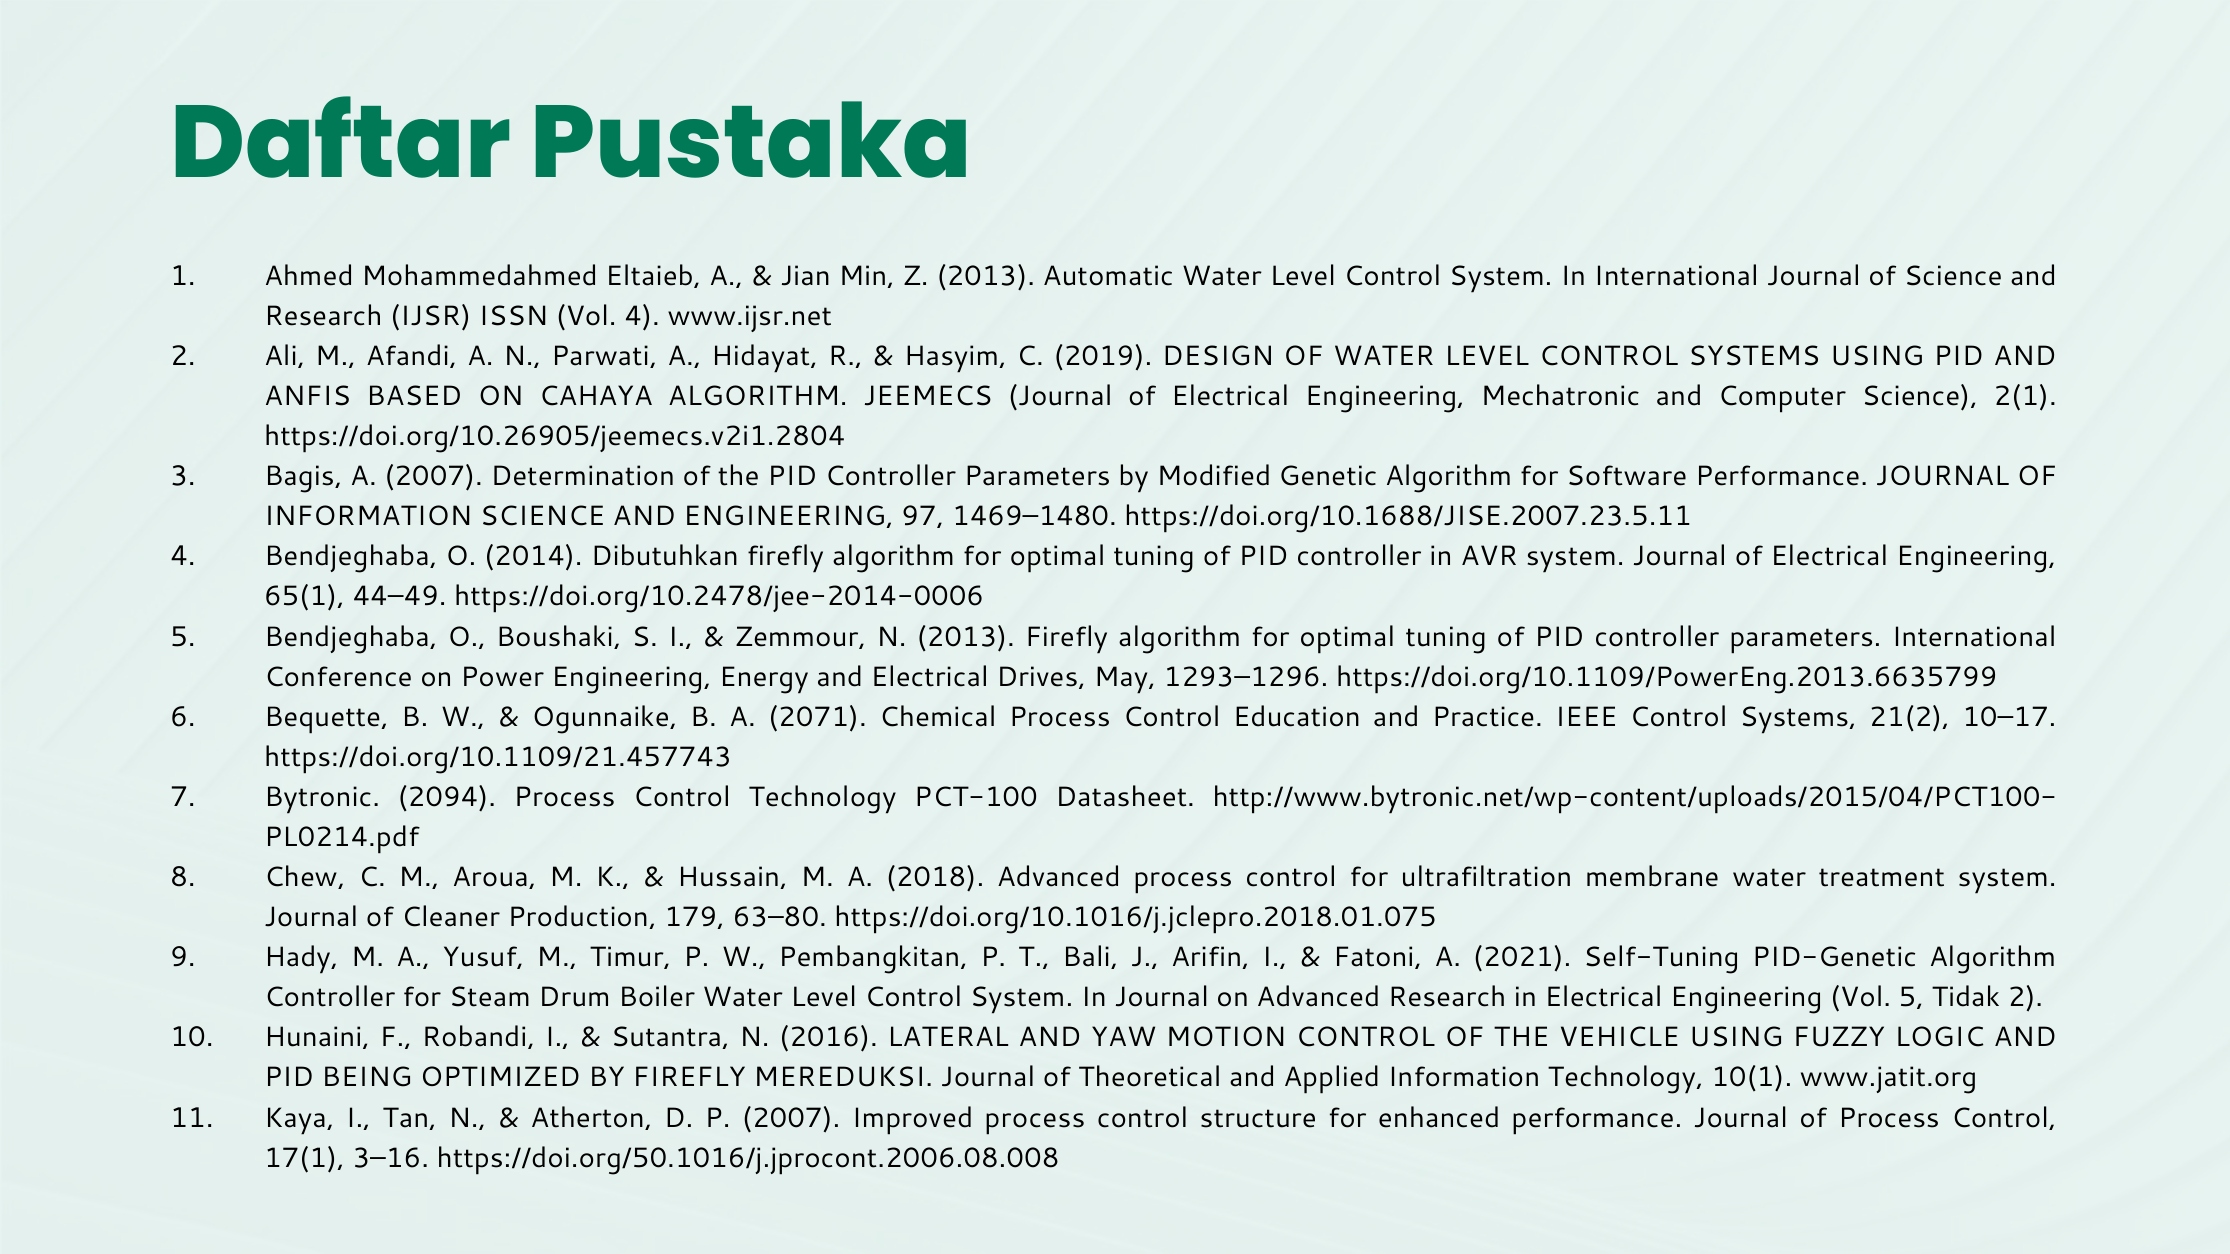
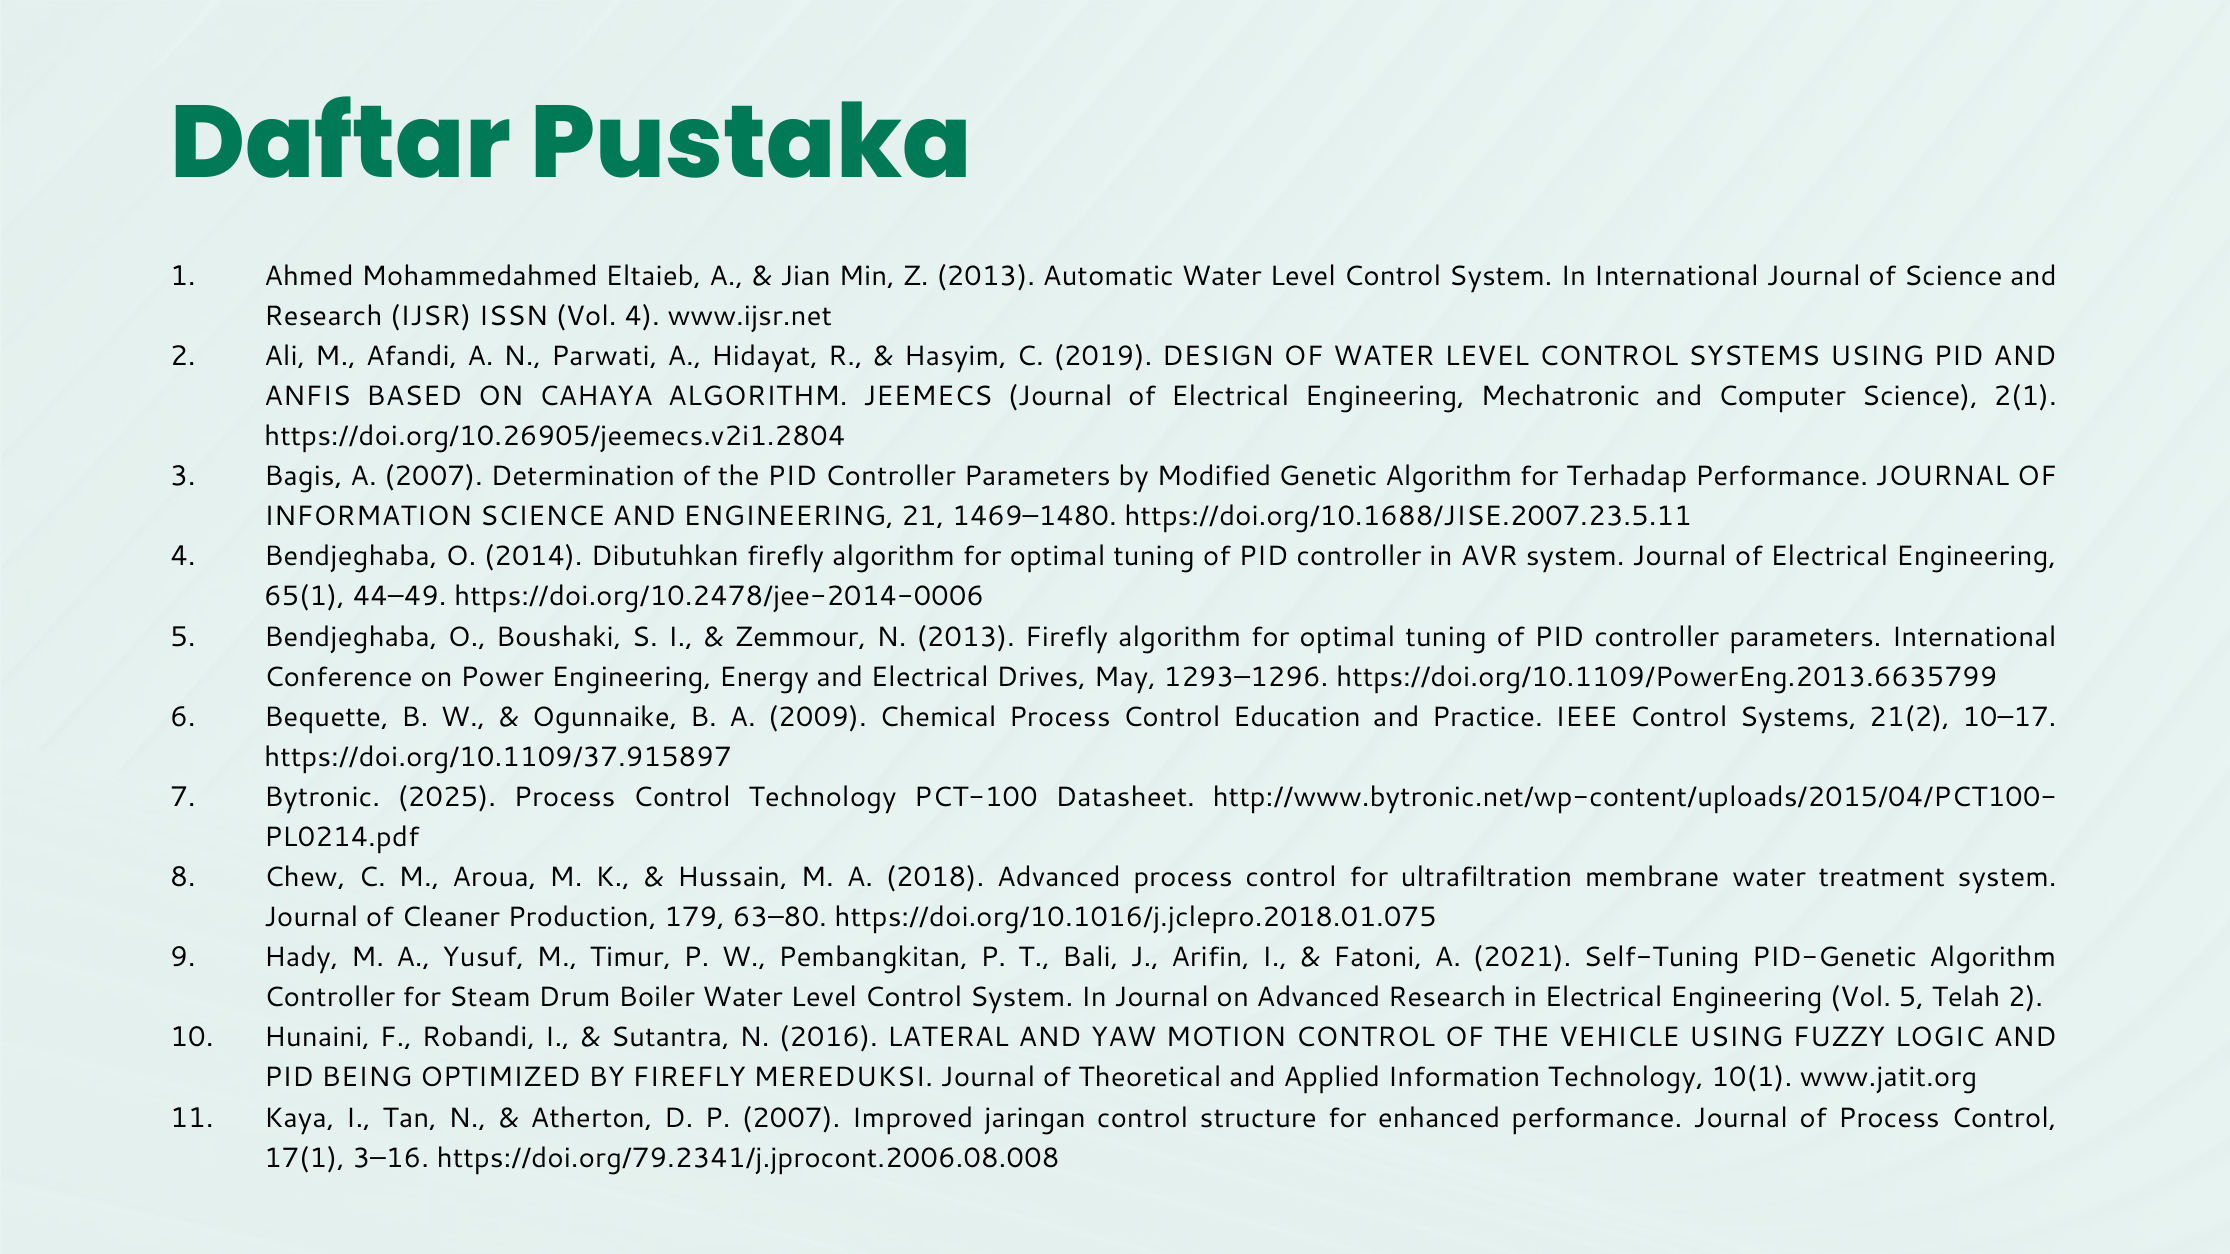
Software: Software -> Terhadap (1627, 477)
97: 97 -> 21 (923, 517)
2071: 2071 -> 2009 (817, 717)
https://doi.org/10.1109/21.457743: https://doi.org/10.1109/21.457743 -> https://doi.org/10.1109/37.915897 (498, 757)
2094: 2094 -> 2025 (447, 797)
Tidak: Tidak -> Telah (1966, 998)
Improved process: process -> jaringan (1035, 1118)
https://doi.org/50.1016/j.jprocont.2006.08.008: https://doi.org/50.1016/j.jprocont.2006.08.008 -> https://doi.org/79.2341/j.jprocont.2006.08.008 (748, 1158)
